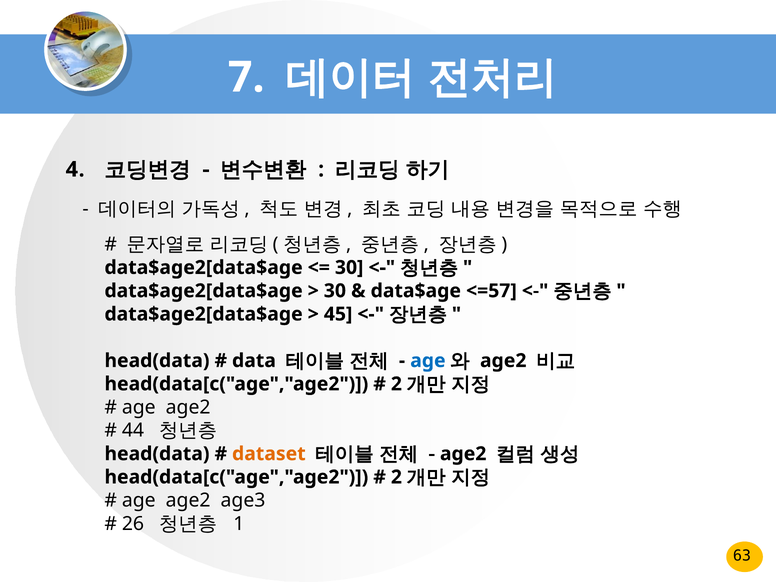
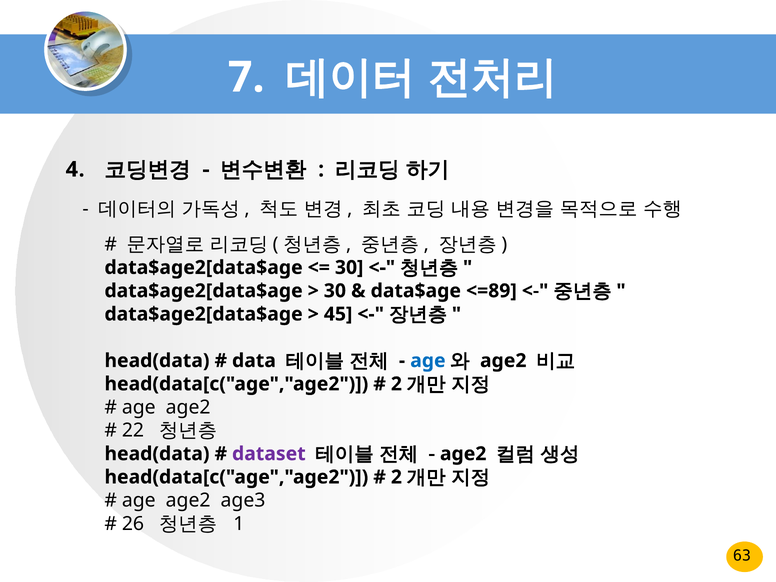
<=57: <=57 -> <=89 (491, 291)
44: 44 -> 22 (133, 431)
dataset colour: orange -> purple (269, 454)
